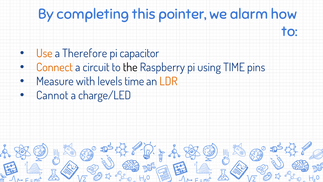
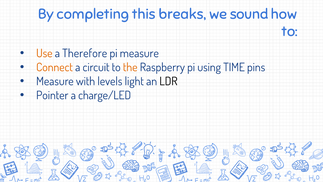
pointer: pointer -> breaks (182, 14)
alarm: alarm -> sound (249, 14)
pi capacitor: capacitor -> measure (139, 53)
the colour: black -> orange (130, 67)
levels time: time -> light (134, 81)
LDR colour: orange -> black (168, 81)
Cannot: Cannot -> Pointer (52, 95)
